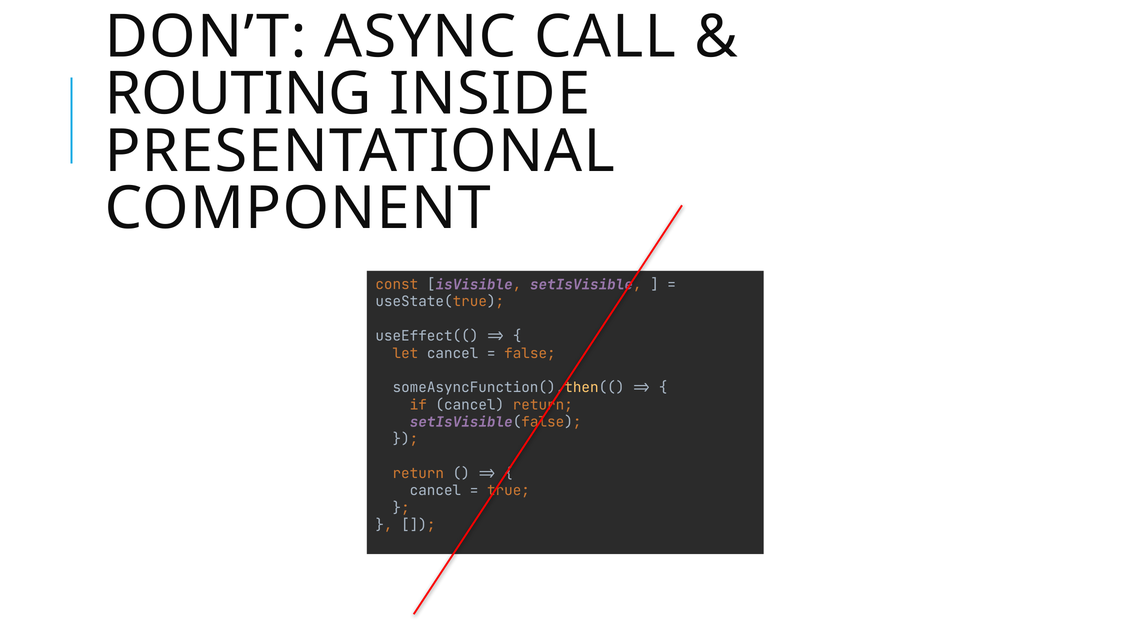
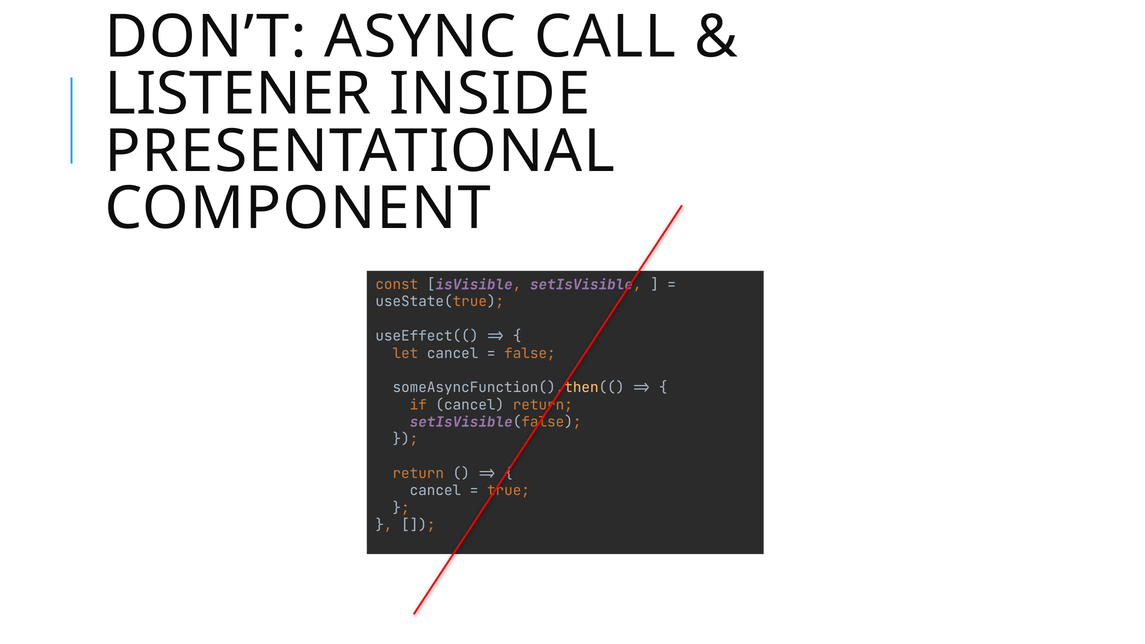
ROUTING: ROUTING -> LISTENER (238, 94)
